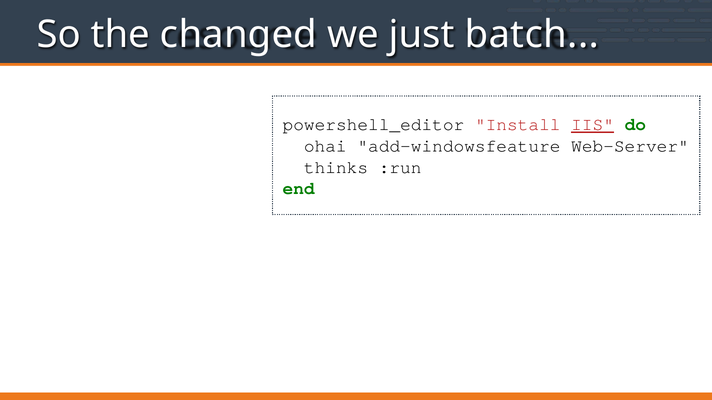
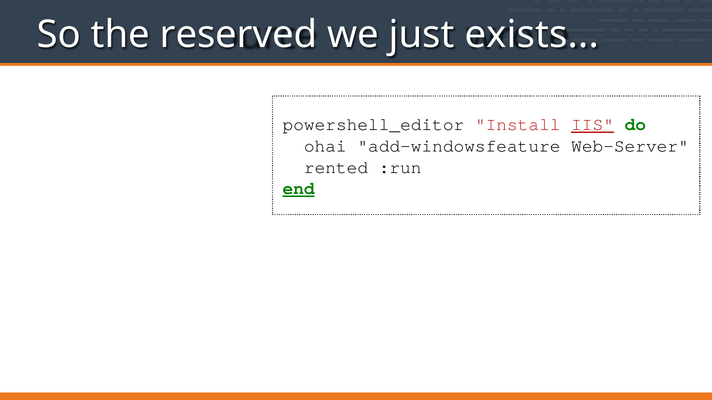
changed: changed -> reserved (239, 35)
batch: batch -> exists (532, 35)
thinks: thinks -> rented (336, 167)
end underline: none -> present (299, 189)
